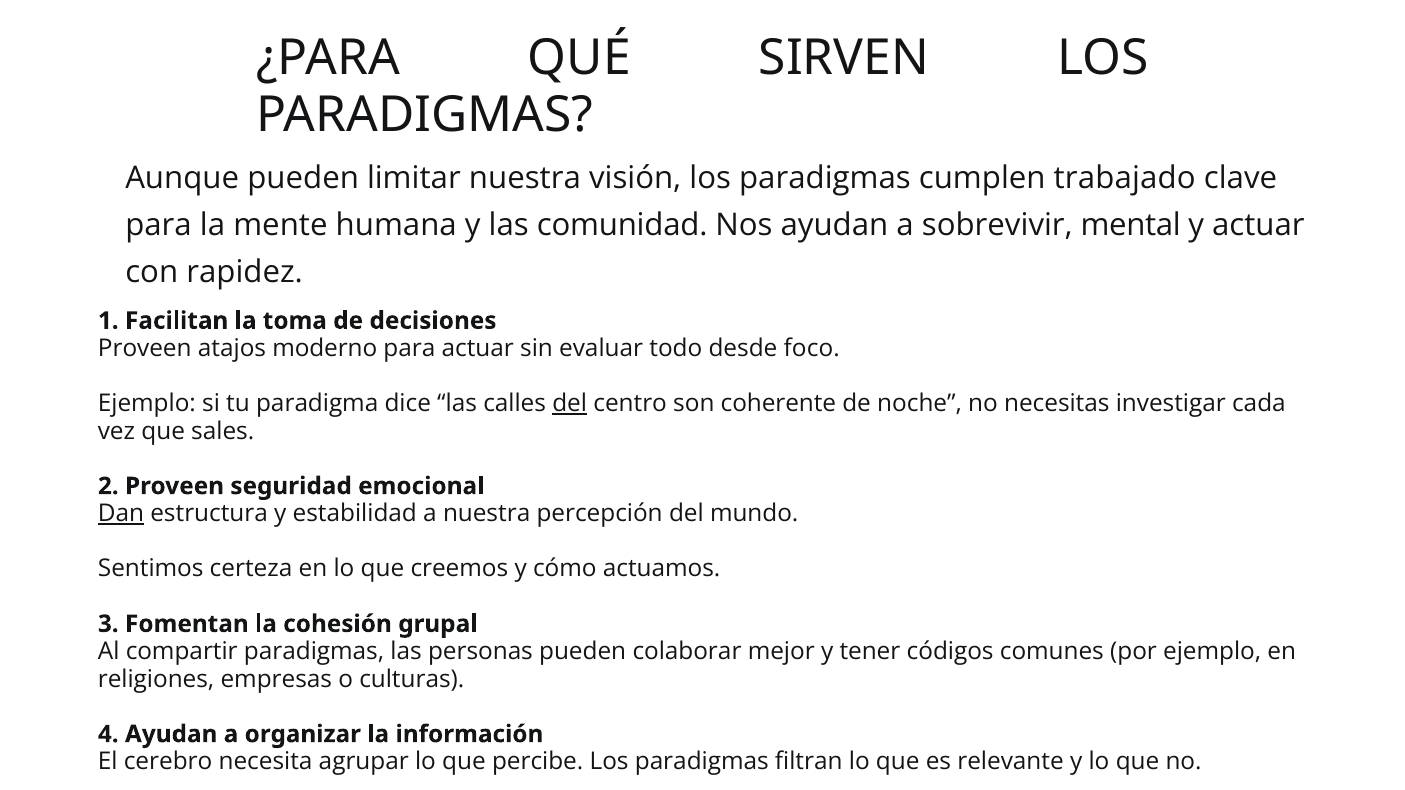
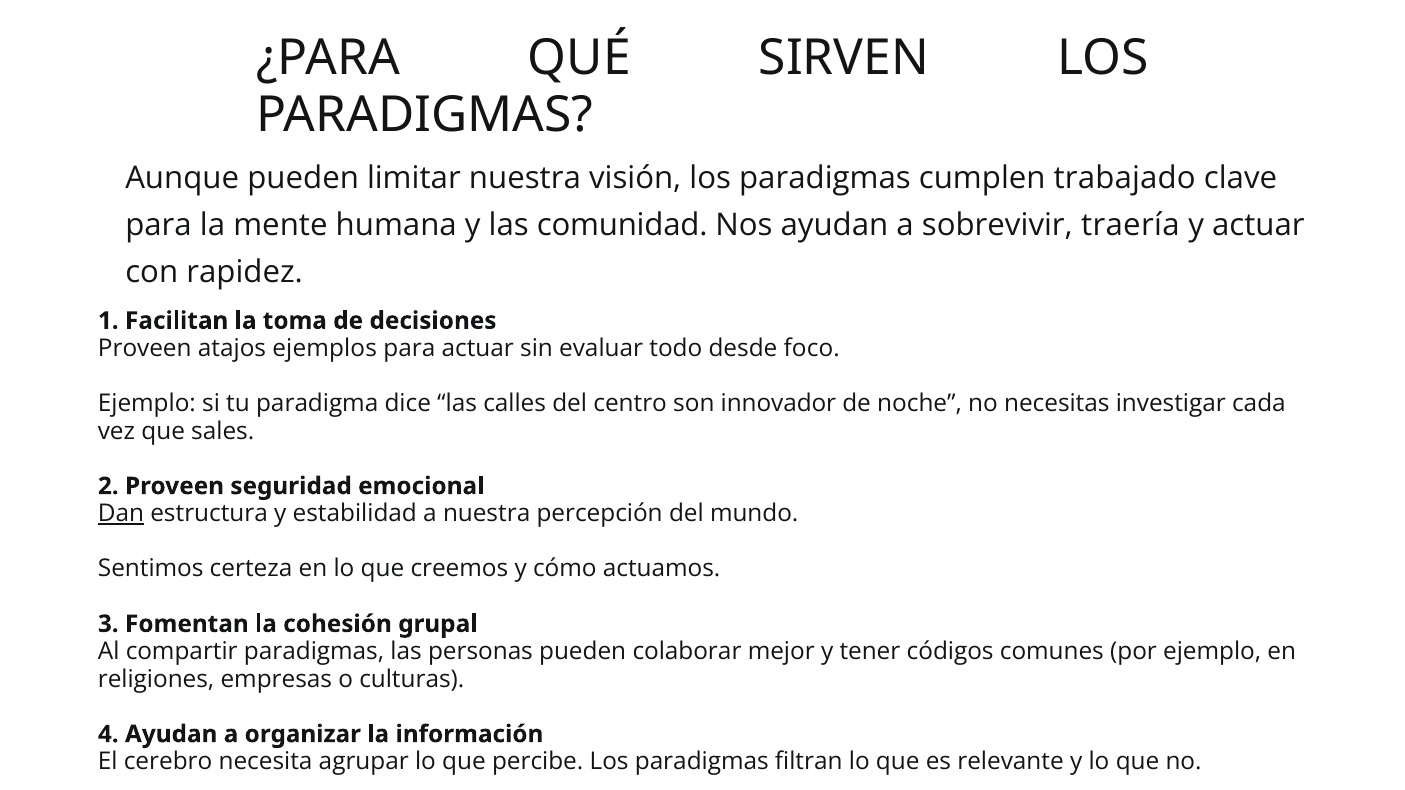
mental: mental -> traería (1130, 225)
moderno: moderno -> ejemplos (325, 348)
del underline: present -> none (570, 404)
coherente: coherente -> innovador (778, 404)
